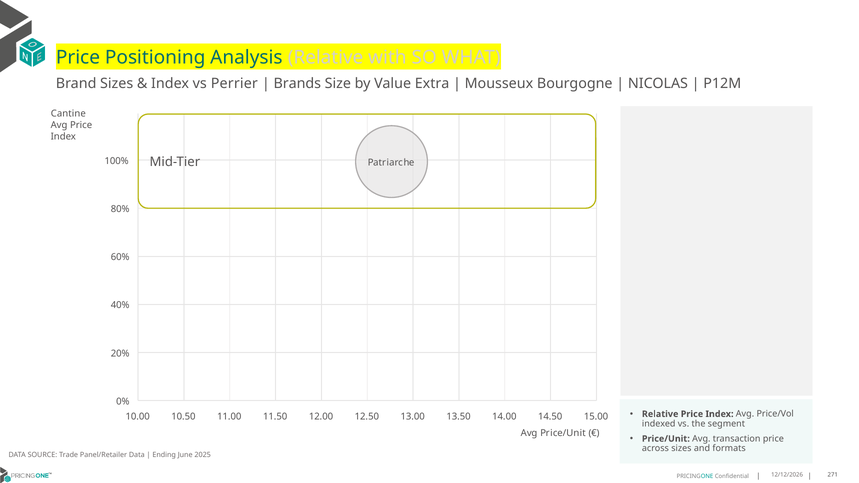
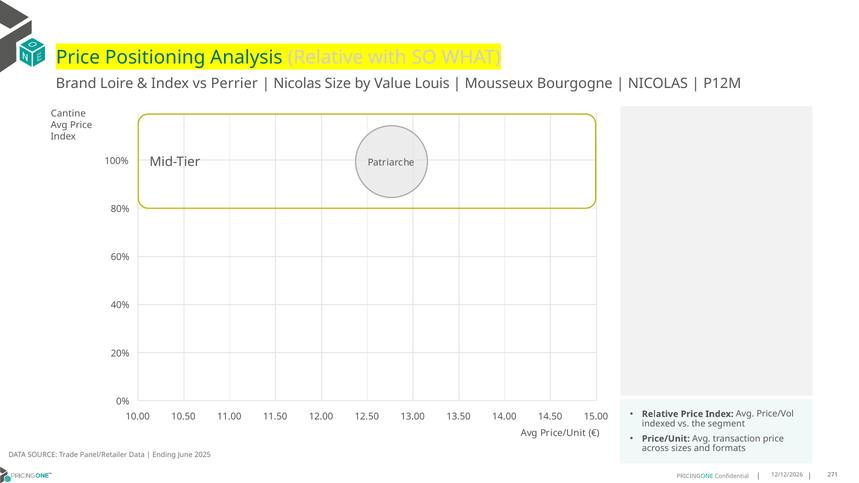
Brand Sizes: Sizes -> Loire (117, 84)
Brands: Brands -> Nicolas (297, 84)
Extra: Extra -> Louis (432, 84)
